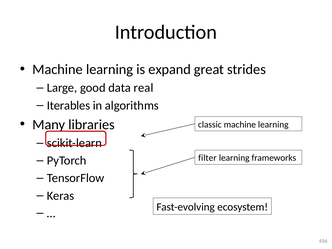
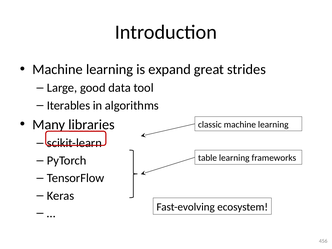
real: real -> tool (144, 88)
filter: filter -> table (207, 158)
